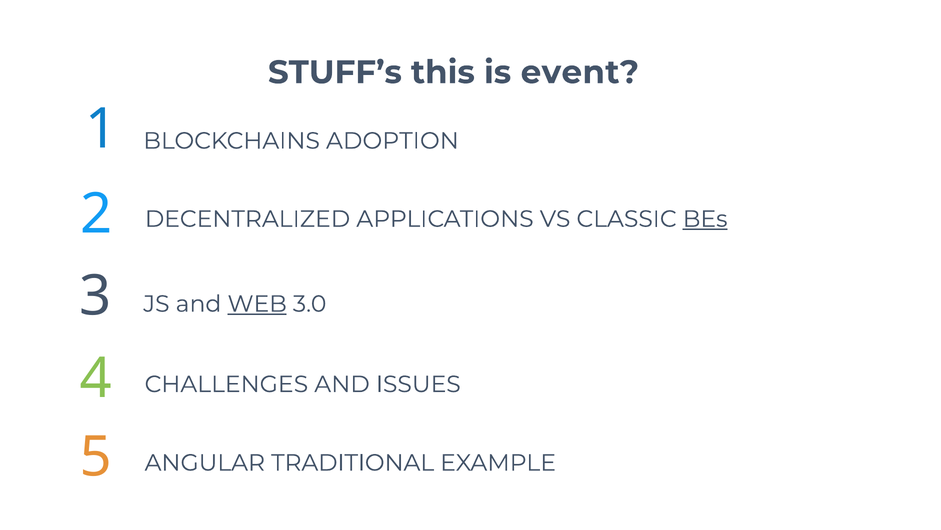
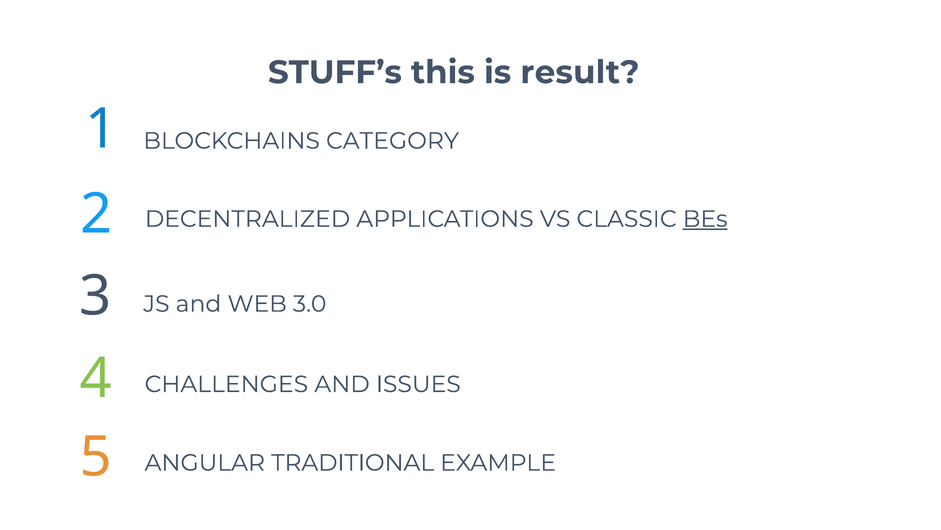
event: event -> result (580, 72)
ADOPTION: ADOPTION -> CATEGORY (392, 141)
WEB underline: present -> none (257, 304)
